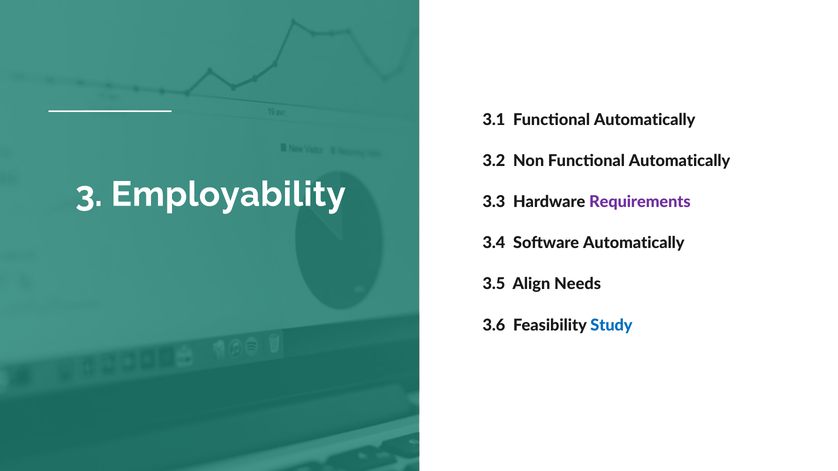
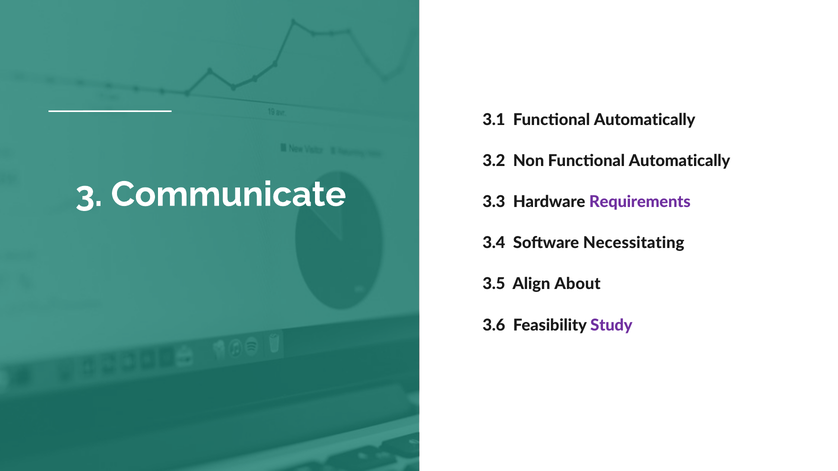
Employability: Employability -> Communicate (229, 195)
Software Automatically: Automatically -> Necessitating (634, 243)
Needs: Needs -> About (578, 284)
Study colour: blue -> purple (611, 325)
